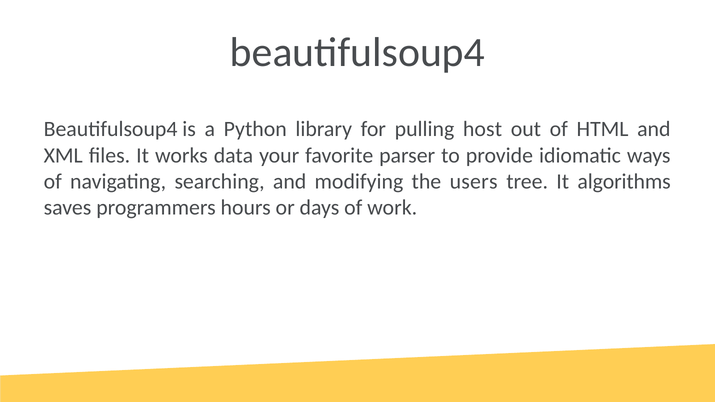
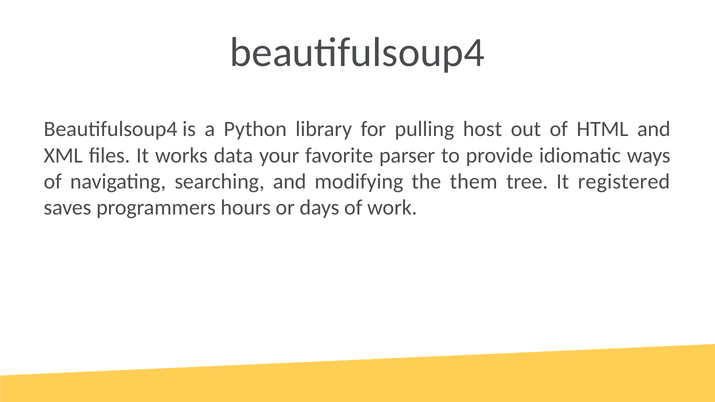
users: users -> them (474, 182)
algorithms: algorithms -> registered (624, 182)
